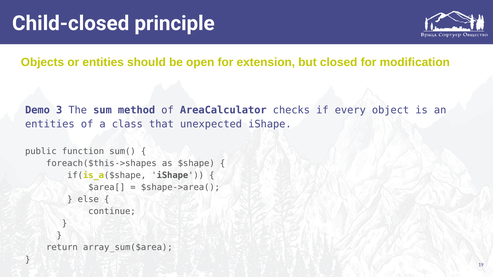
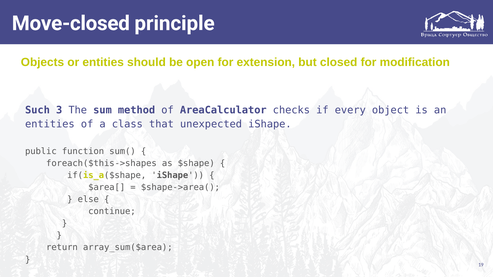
Child-closed: Child-closed -> Move-closed (71, 23)
Demo: Demo -> Such (37, 110)
